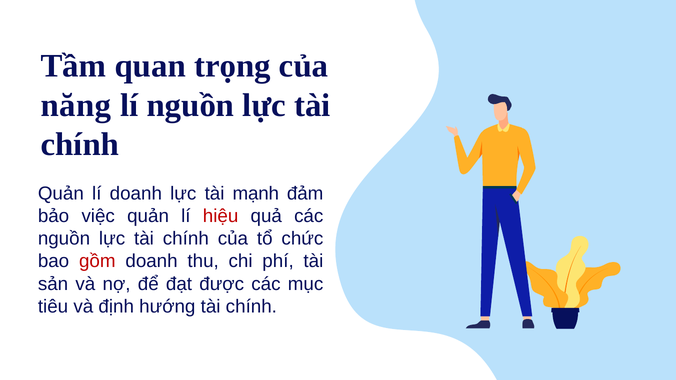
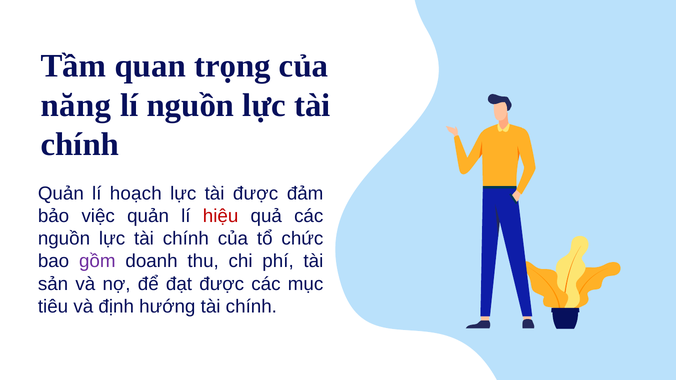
lí doanh: doanh -> hoạch (136, 194)
tài mạnh: mạnh -> được (256, 194)
gồm colour: red -> purple (97, 261)
